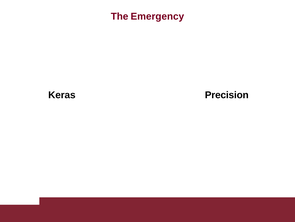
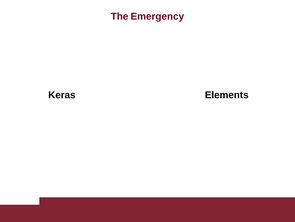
Precision: Precision -> Elements (227, 95)
